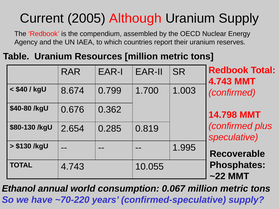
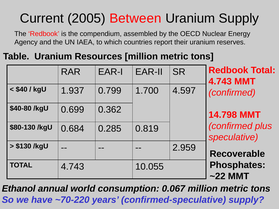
Although: Although -> Between (135, 18)
8.674: 8.674 -> 1.937 (73, 91)
1.003: 1.003 -> 4.597 (184, 91)
0.676: 0.676 -> 0.699 (73, 110)
2.654: 2.654 -> 0.684 (73, 129)
1.995: 1.995 -> 2.959 (184, 148)
